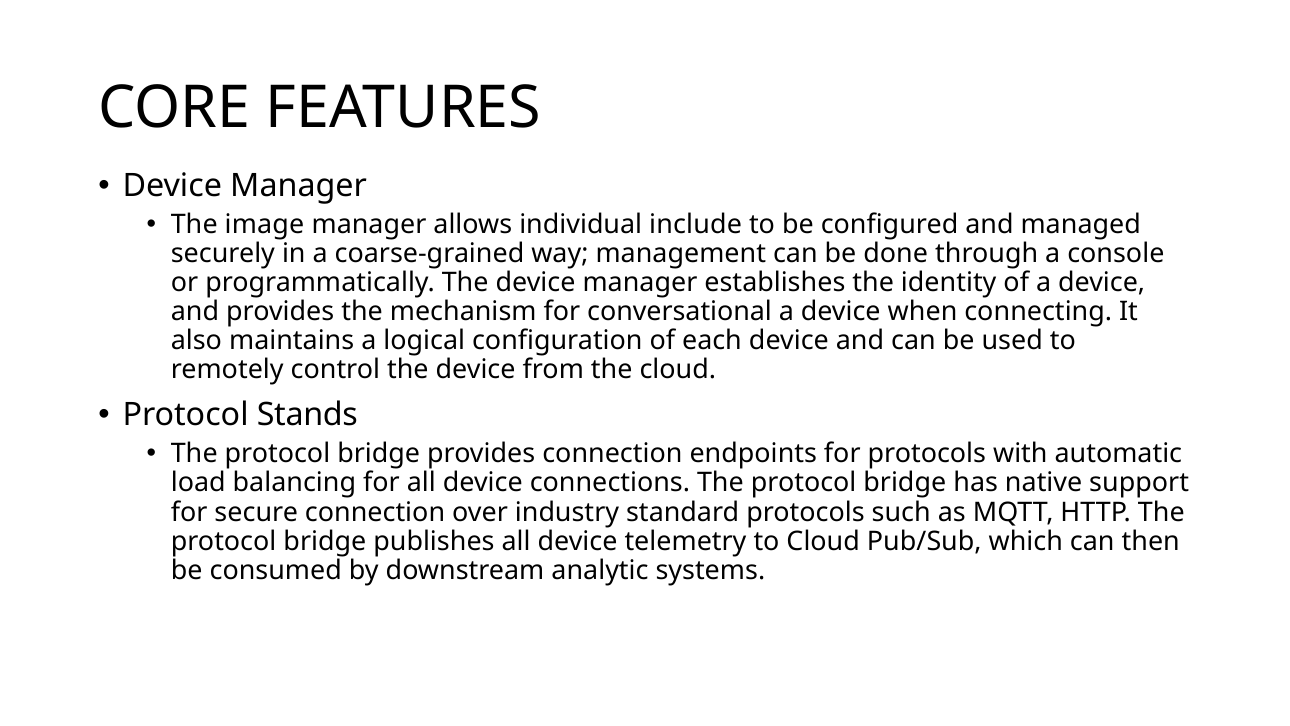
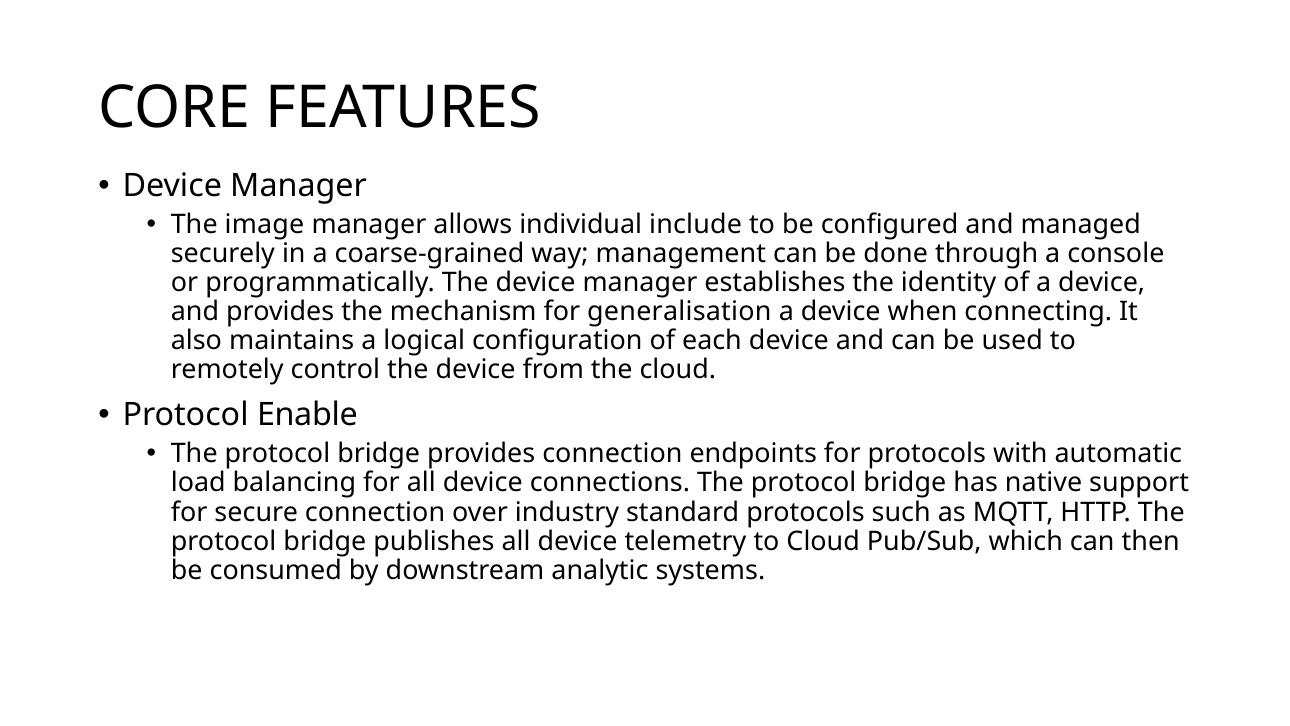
conversational: conversational -> generalisation (679, 312)
Stands: Stands -> Enable (307, 415)
